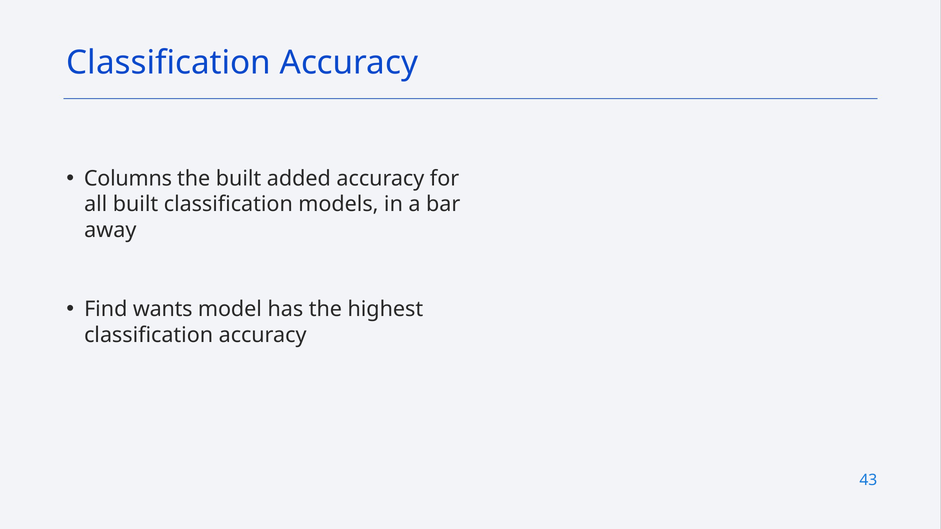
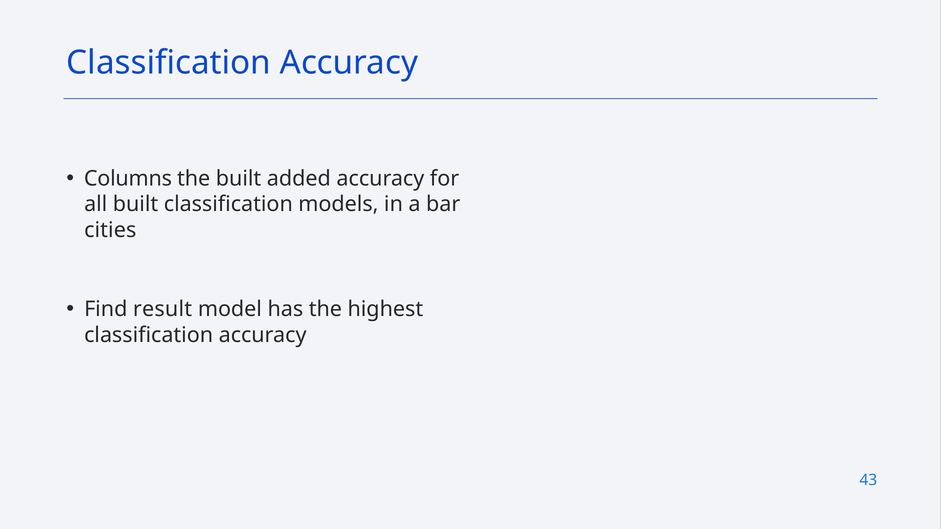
away: away -> cities (110, 230)
wants: wants -> result (163, 309)
